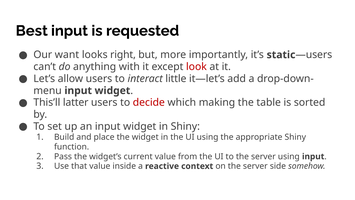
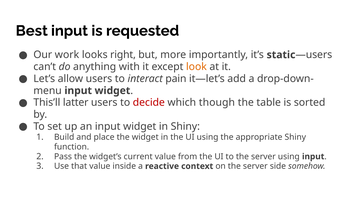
want: want -> work (67, 55)
look colour: red -> orange (196, 67)
little: little -> pain (176, 79)
making: making -> though (217, 102)
